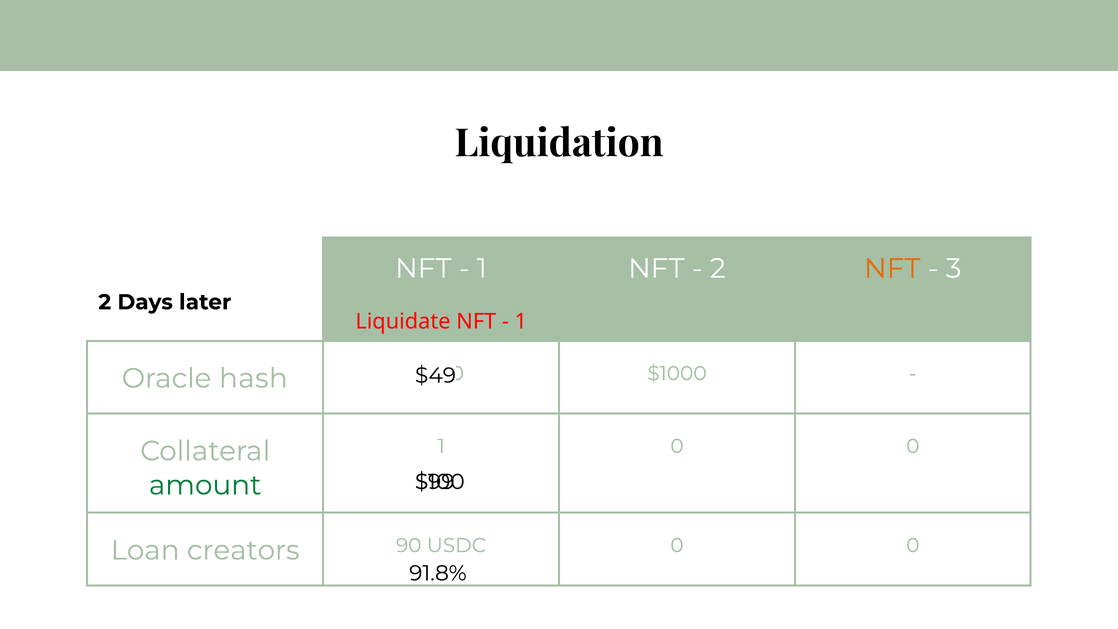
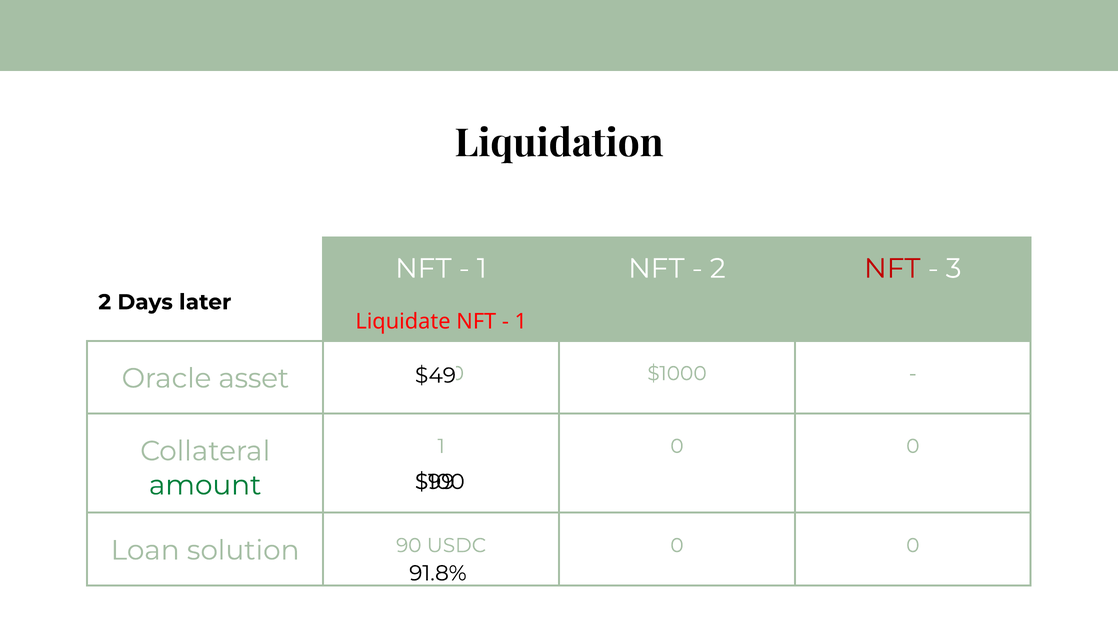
NFT colour: orange -> red (892, 268)
hash: hash -> asset (254, 378)
creators: creators -> solution (243, 550)
